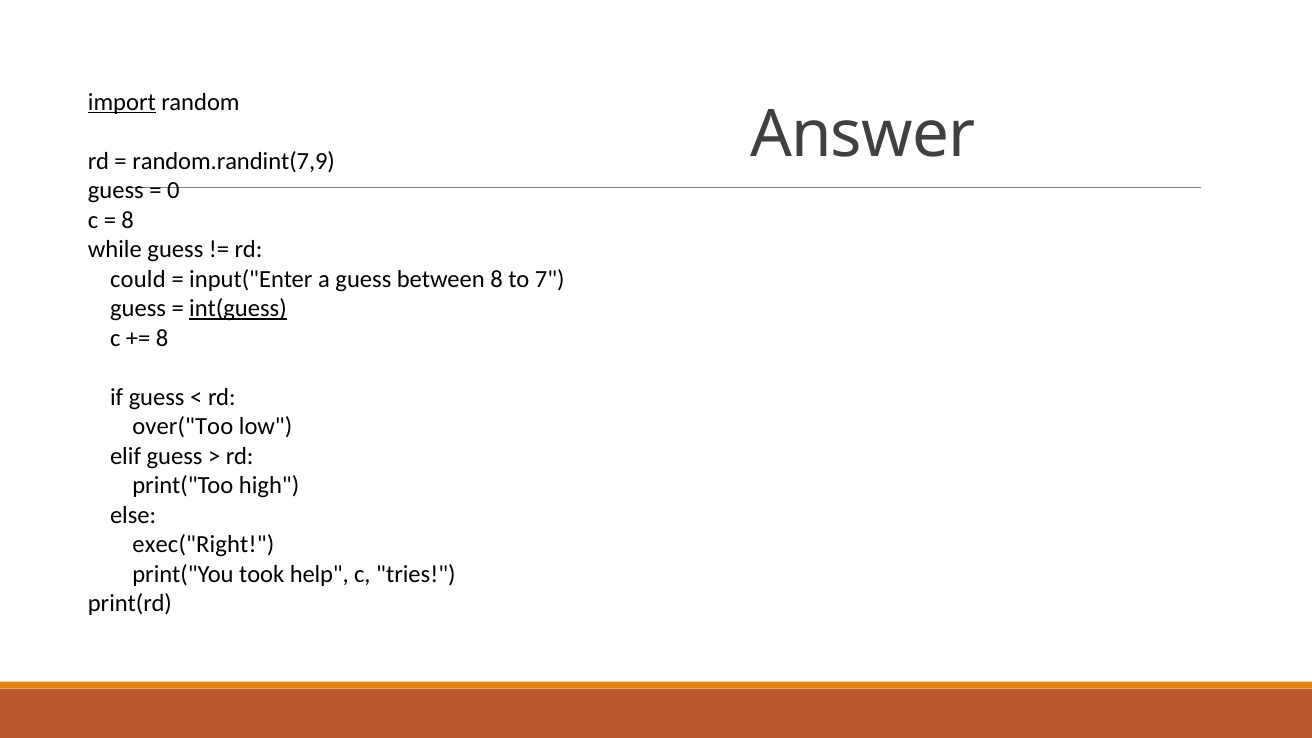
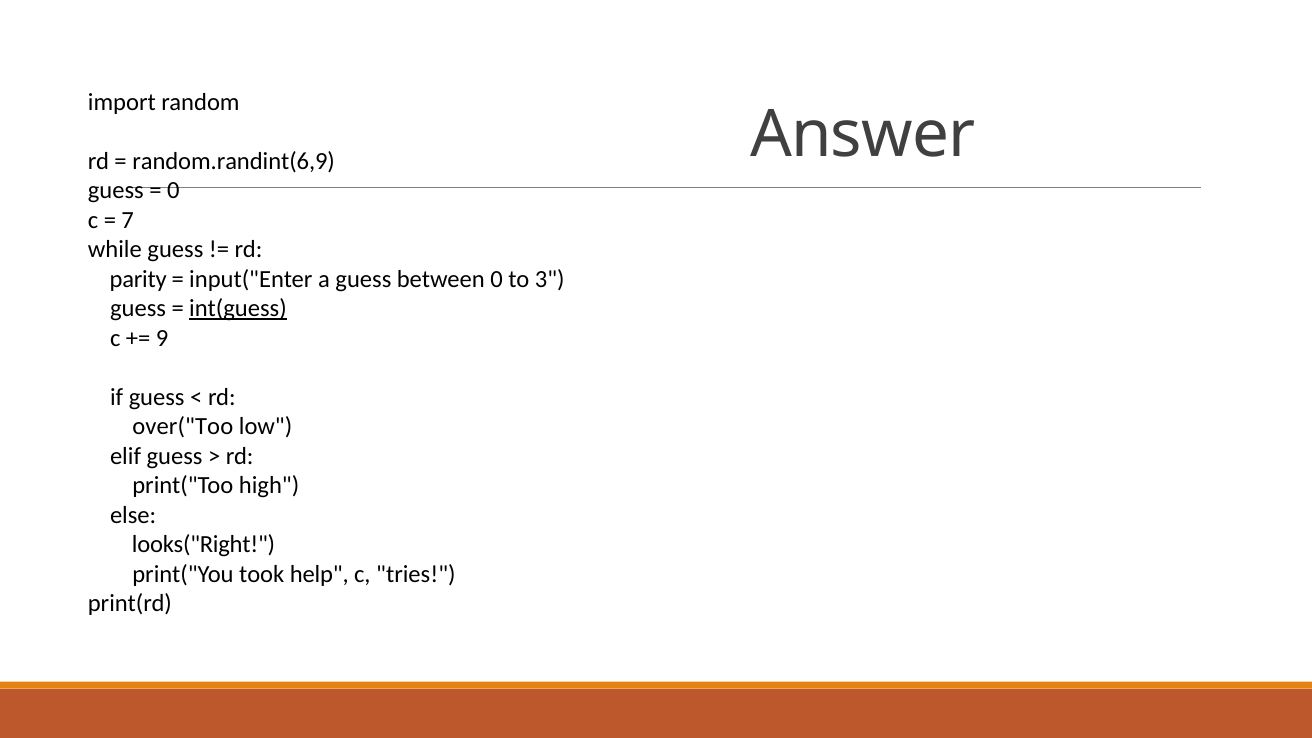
import underline: present -> none (122, 102)
random.randint(7,9: random.randint(7,9 -> random.randint(6,9 (234, 161)
8: 8 -> 7 (128, 220)
could: could -> parity (138, 279)
between 8: 8 -> 0 (497, 279)
7: 7 -> 3 (550, 279)
8: 8 -> 9 (162, 338)
exec("Right: exec("Right -> looks("Right (204, 545)
